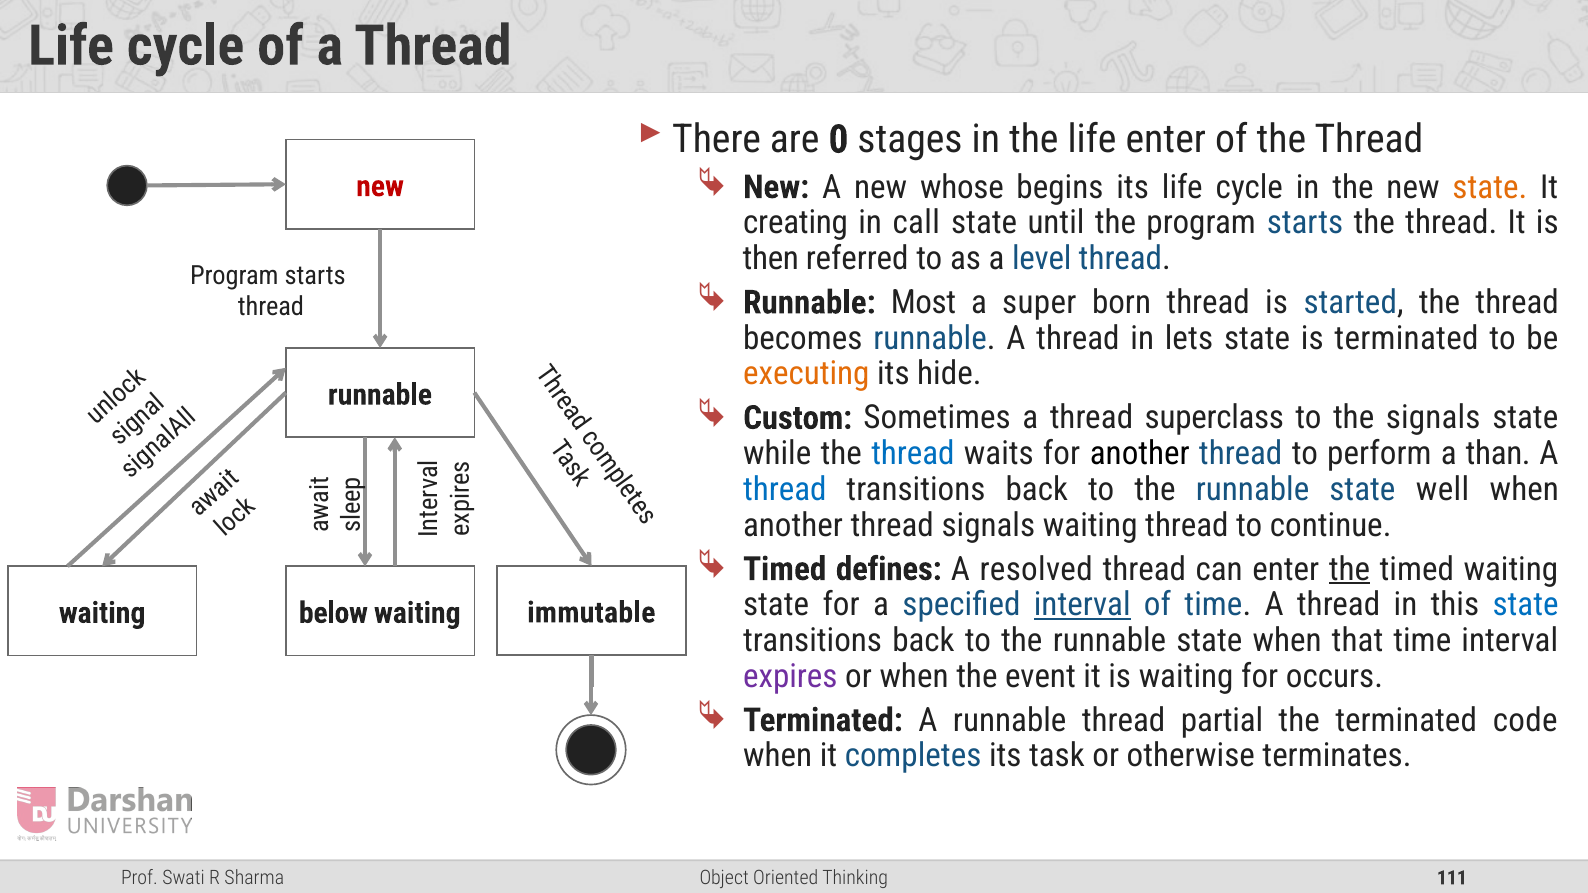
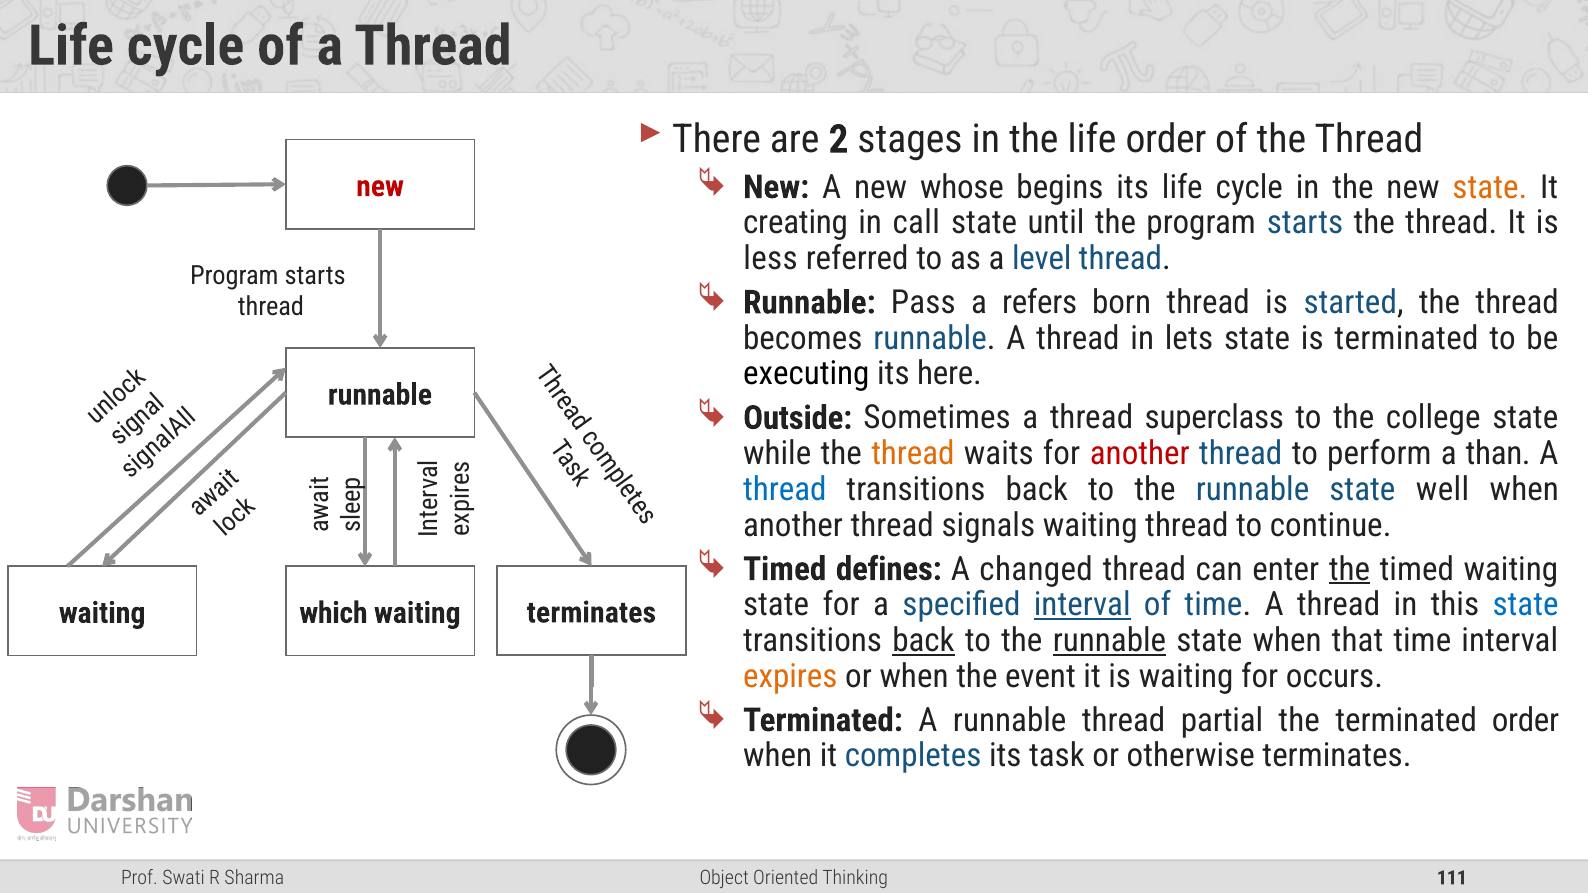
0: 0 -> 2 (838, 140)
enter: enter -> order (1166, 140)
then: then -> less (771, 259)
Most: Most -> Pass (923, 303)
super: super -> refers (1040, 303)
executing colour: orange -> black (806, 374)
hide: hide -> here (950, 374)
Custom: Custom -> Outside (798, 418)
the signals: signals -> college (1433, 418)
thread colour: blue -> orange (913, 454)
another colour: black -> red (1140, 454)
resolved: resolved -> changed (1036, 569)
below: below -> which (333, 613)
waiting immutable: immutable -> terminates (591, 613)
back underline: none -> present (923, 641)
runnable underline: none -> present (1109, 641)
expires colour: purple -> orange (790, 676)
terminated code: code -> order (1526, 720)
